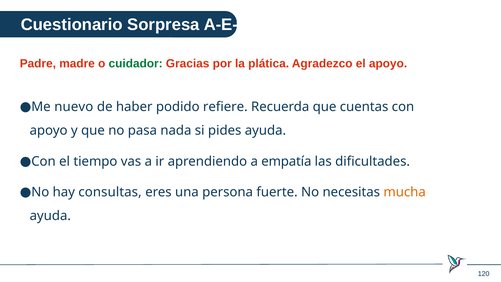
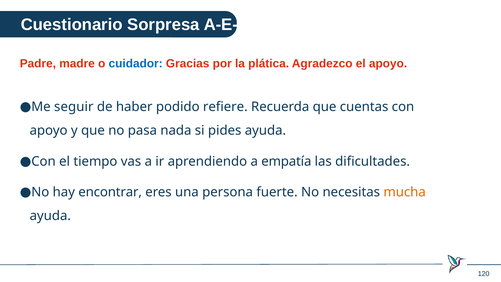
cuidador colour: green -> blue (136, 64)
nuevo: nuevo -> seguir (74, 107)
consultas: consultas -> encontrar (110, 192)
